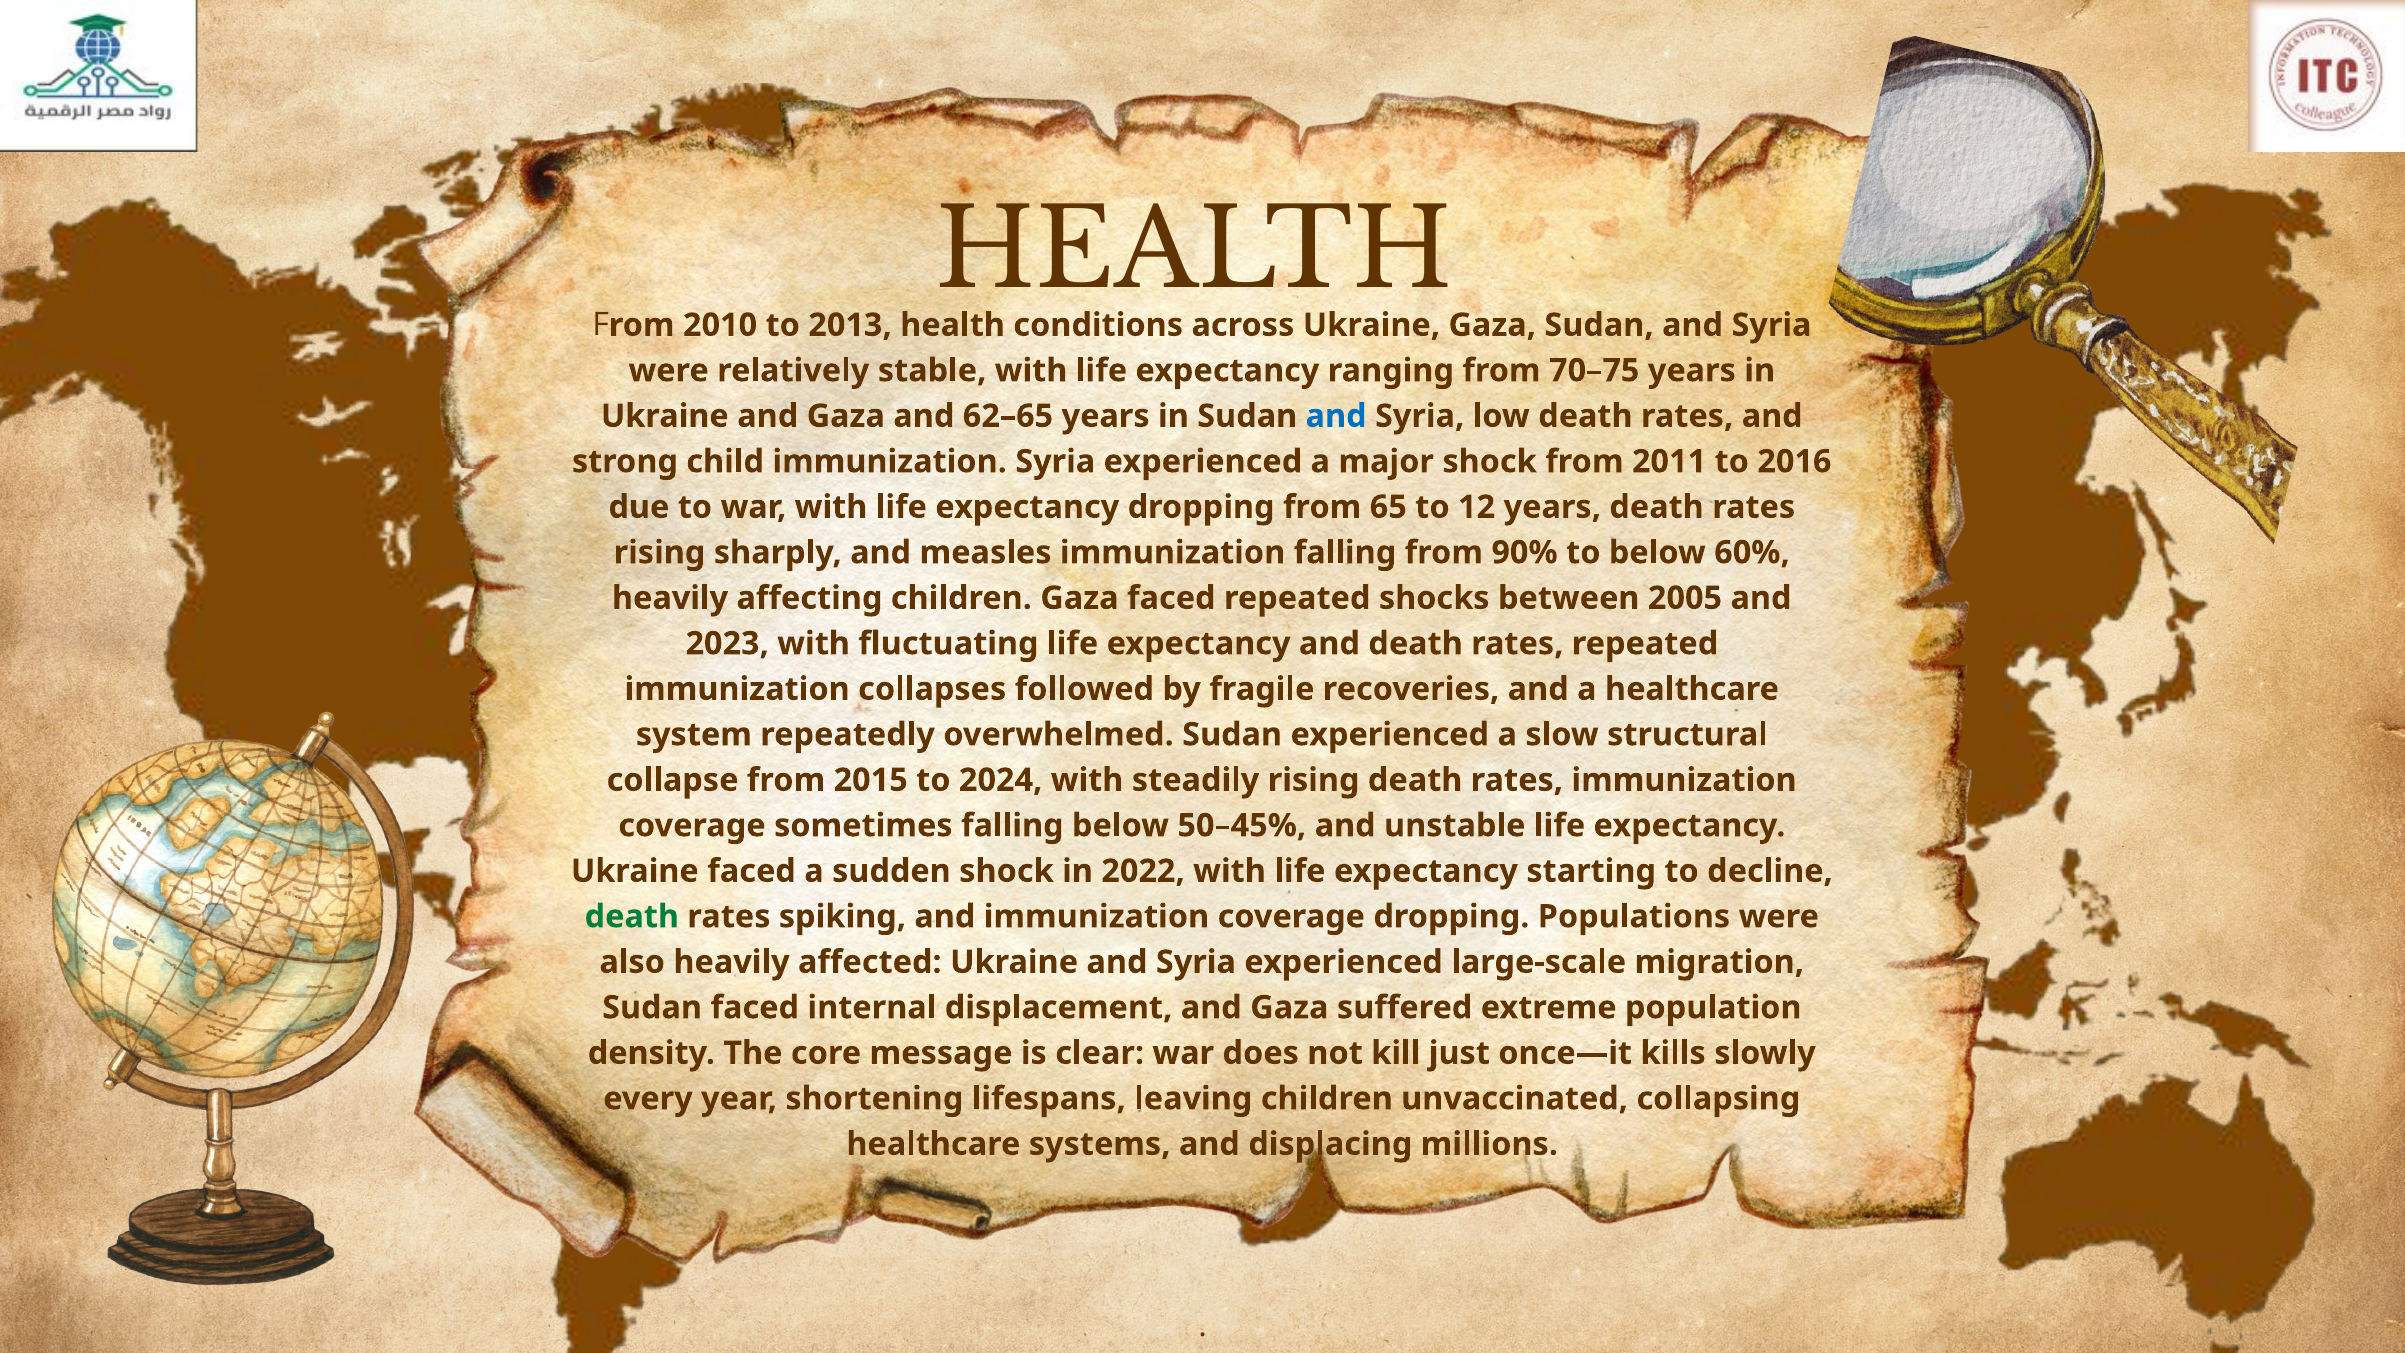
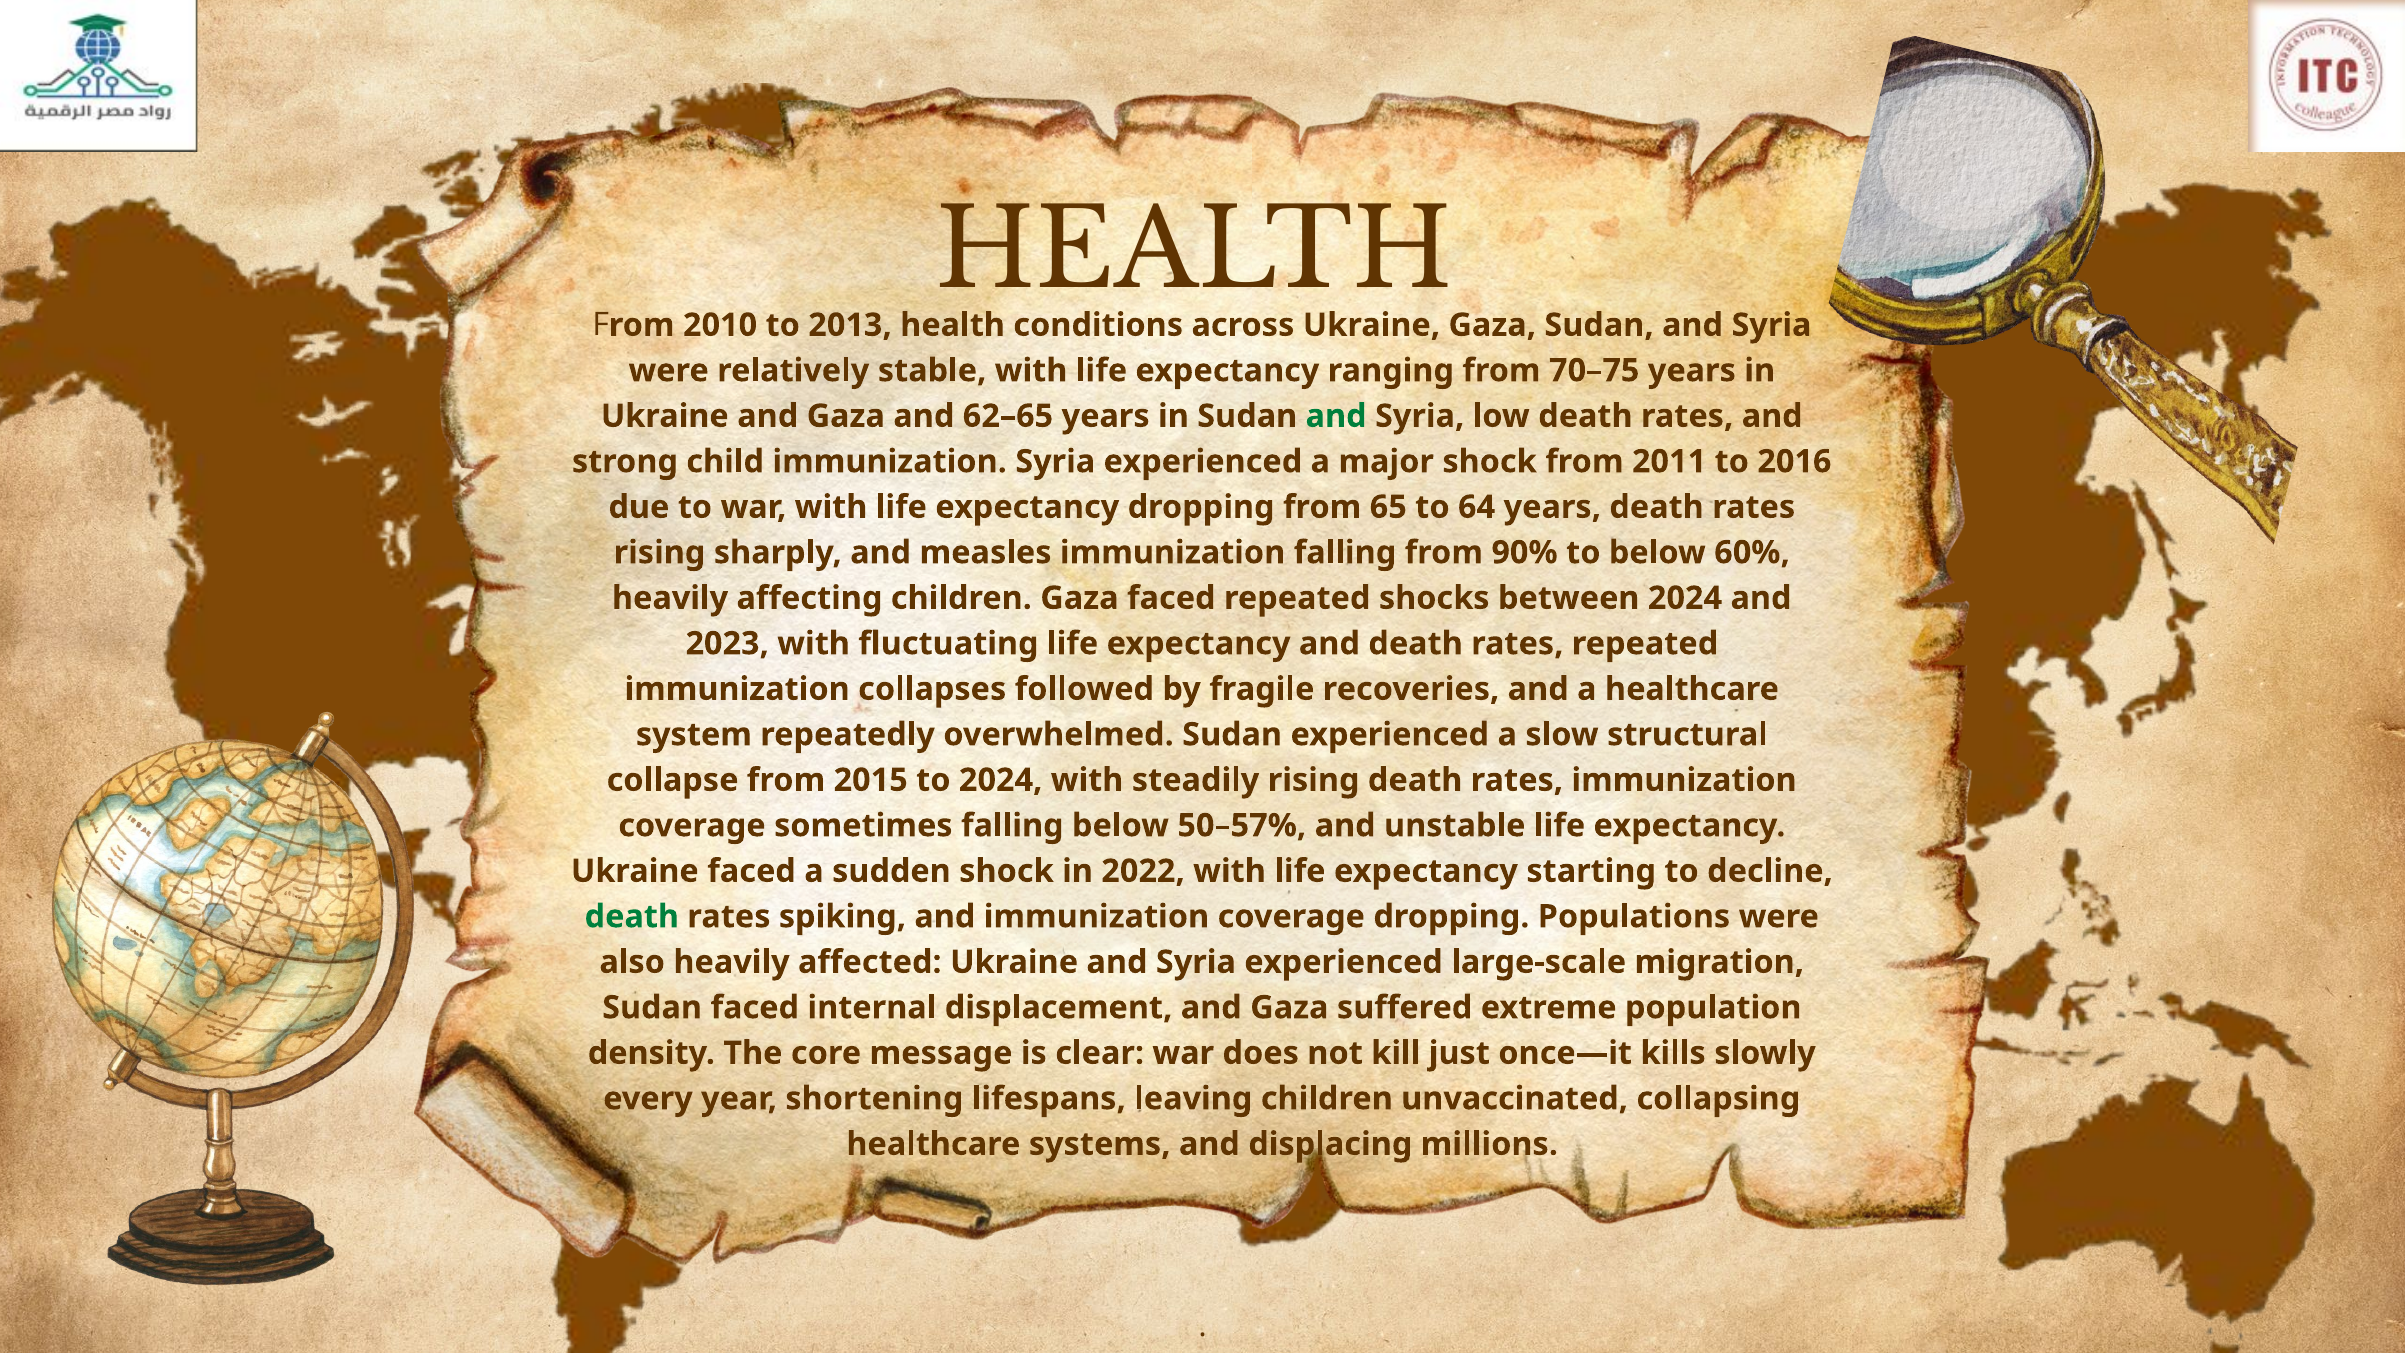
and colour: blue -> green (1336, 416)
12: 12 -> 64 (1477, 507)
between 2005: 2005 -> 2024 (1685, 598)
50–45%: 50–45% -> 50–57% (1242, 825)
